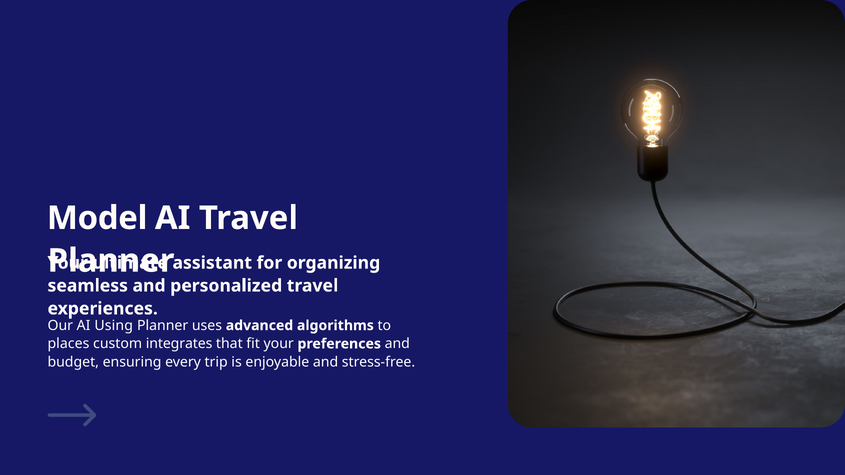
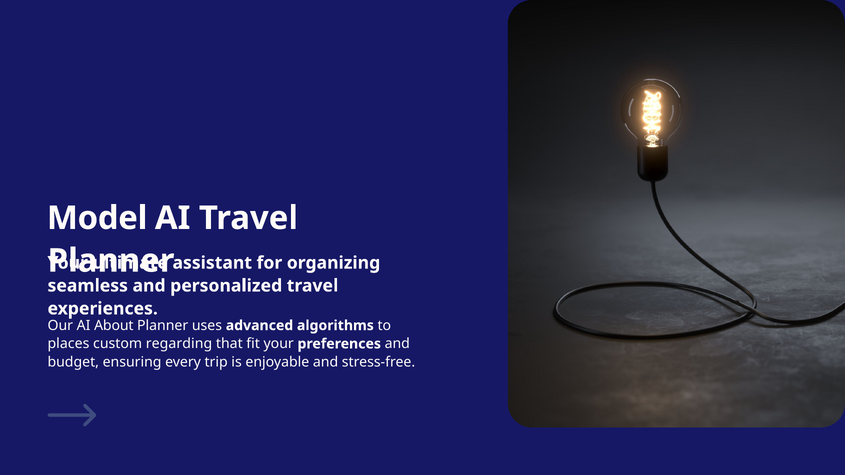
Using: Using -> About (114, 326)
integrates: integrates -> regarding (179, 344)
